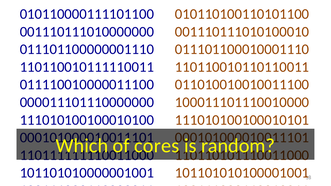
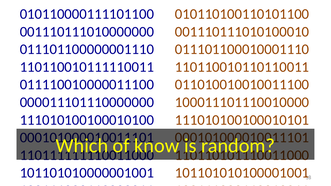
cores: cores -> know (157, 146)
